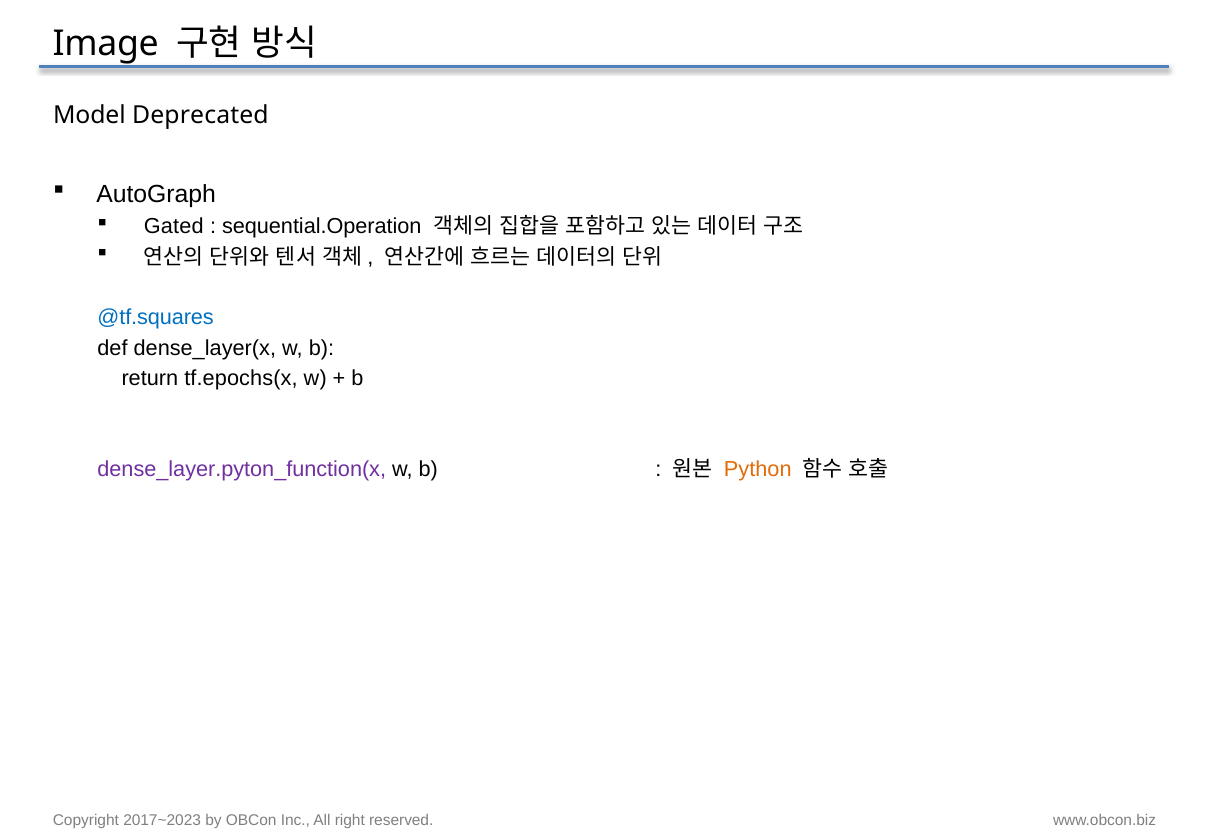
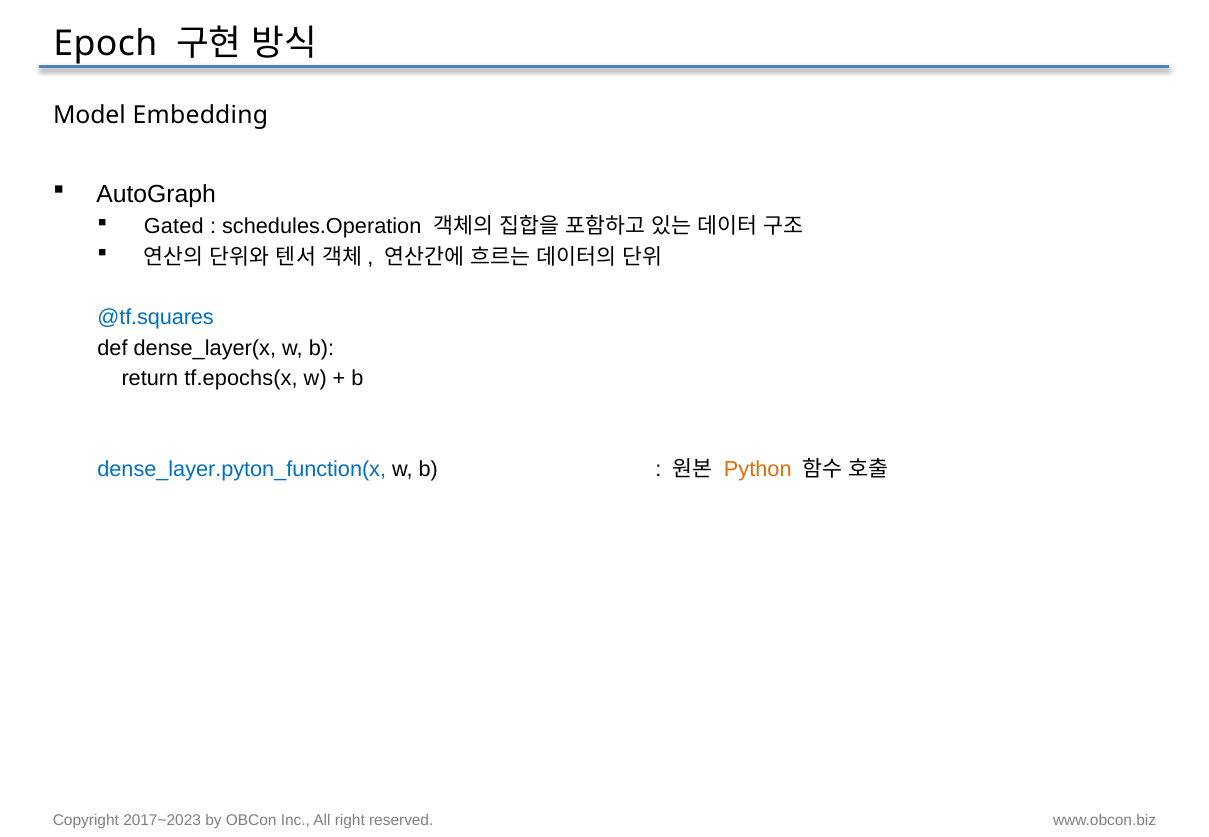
Image: Image -> Epoch (105, 44)
Deprecated: Deprecated -> Embedding (200, 115)
sequential.Operation: sequential.Operation -> schedules.Operation (322, 227)
dense_layer.pyton_function(x colour: purple -> blue (242, 470)
